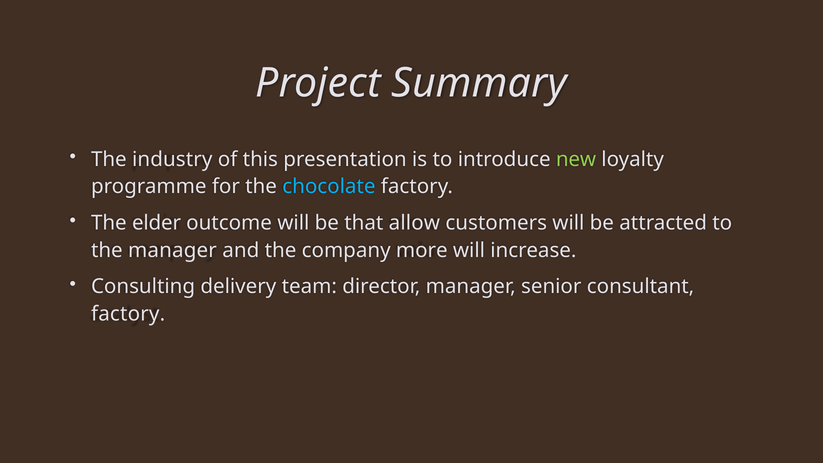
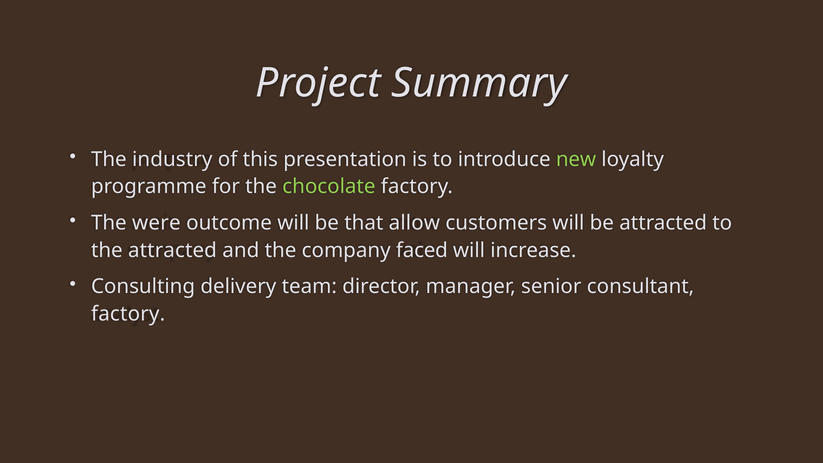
chocolate colour: light blue -> light green (329, 187)
elder: elder -> were (156, 223)
the manager: manager -> attracted (172, 250)
more: more -> faced (422, 250)
